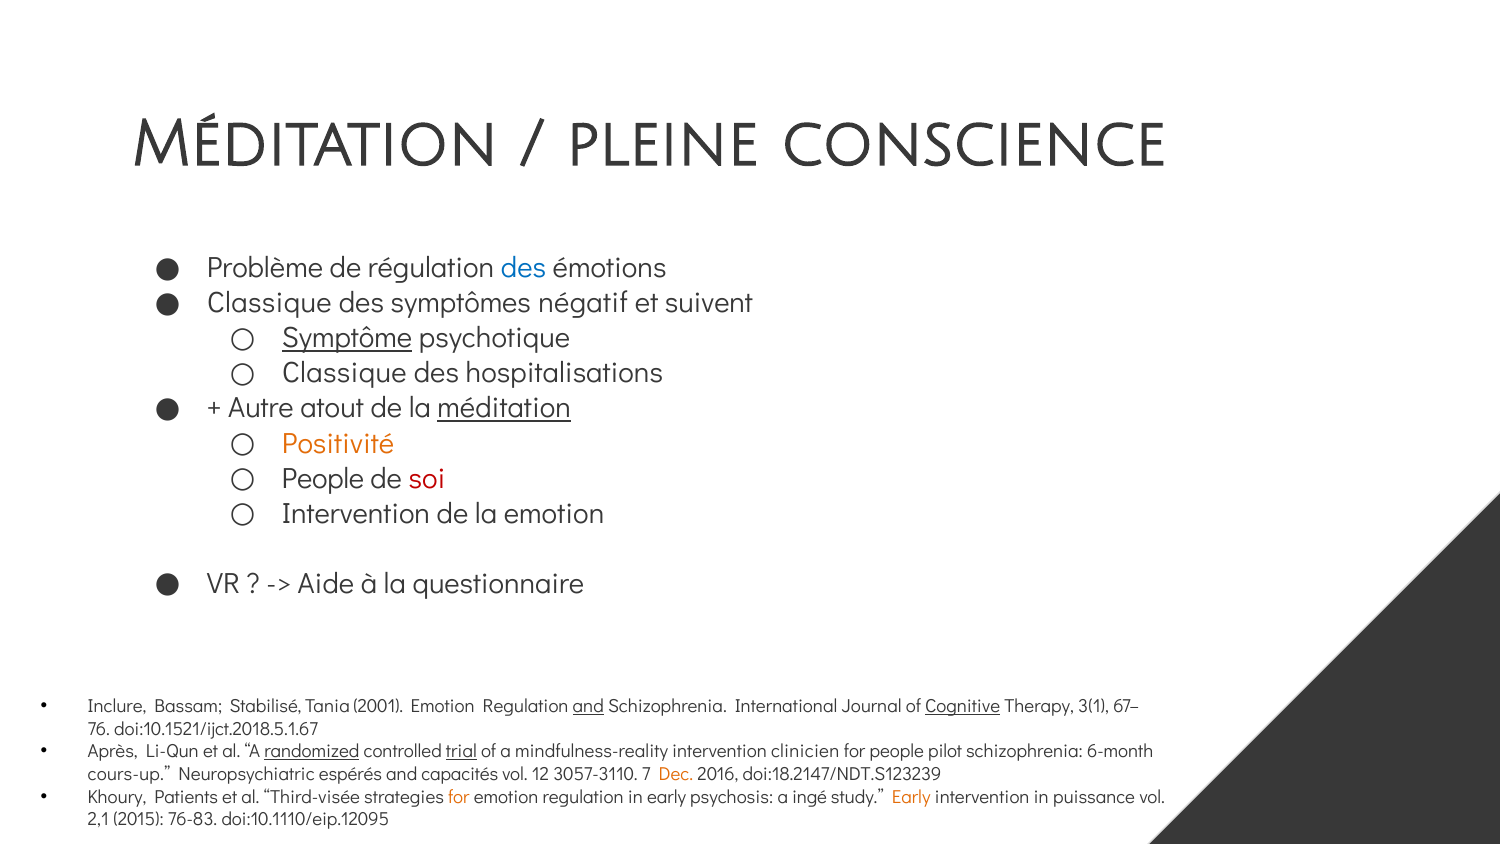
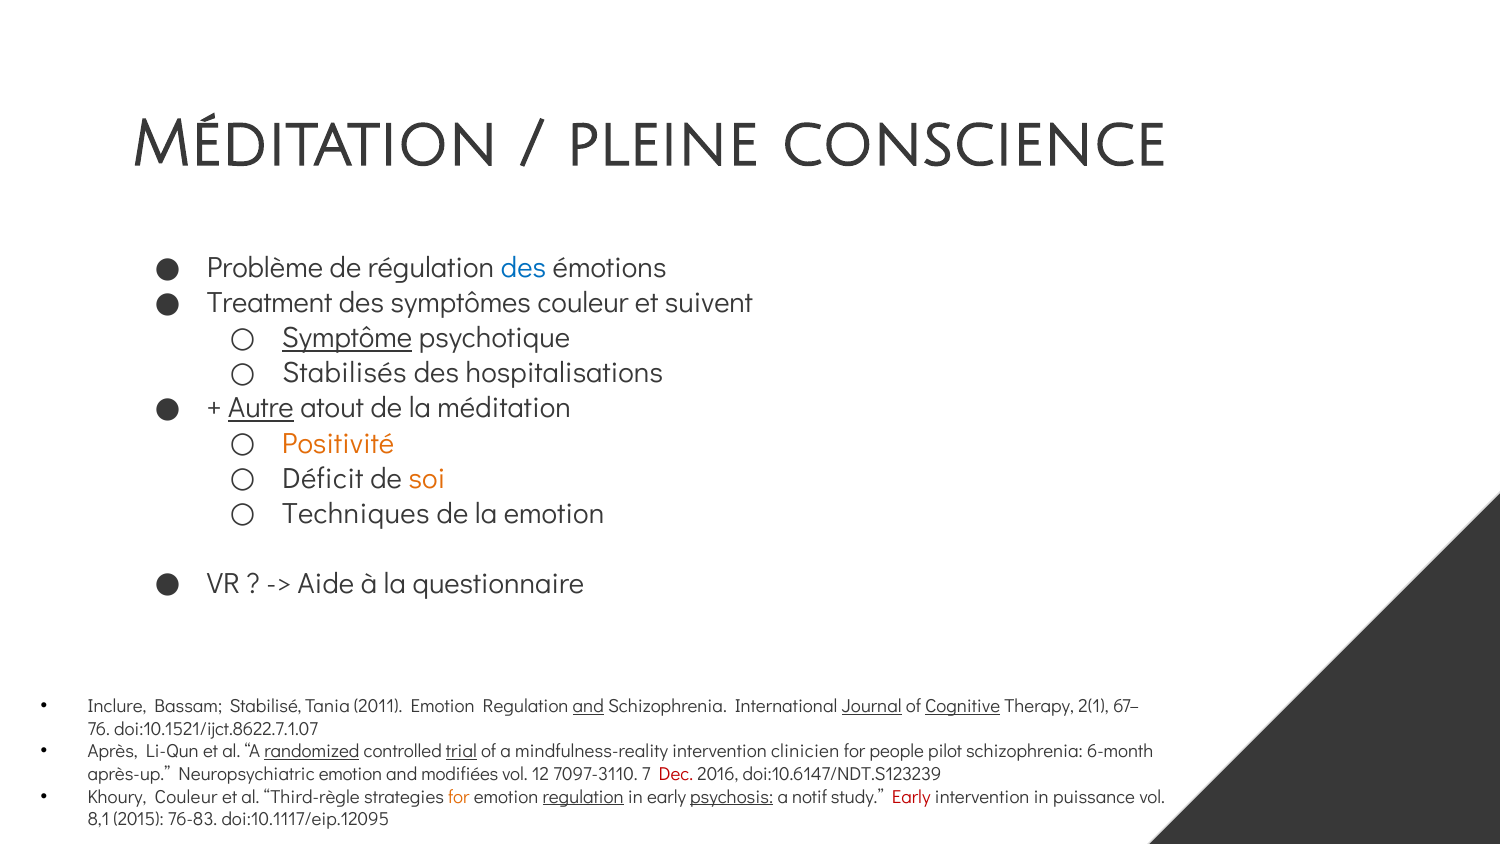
Classique: Classique -> Treatment (270, 303)
symptômes négatif: négatif -> couleur (583, 303)
Classique: Classique -> Stabilisés (344, 373)
Autre underline: none -> present (261, 408)
méditation underline: present -> none (504, 408)
People: People -> Déficit (323, 478)
soi colour: red -> orange (427, 478)
Intervention: Intervention -> Techniques (356, 513)
2001: 2001 -> 2011 (378, 706)
Journal underline: none -> present (872, 706)
3(1: 3(1 -> 2(1 (1094, 706)
doi:10.1521/ijct.2018.5.1.67: doi:10.1521/ijct.2018.5.1.67 -> doi:10.1521/ijct.8622.7.1.07 (216, 729)
cours-up: cours-up -> après-up (129, 774)
Neuropsychiatric espérés: espérés -> emotion (350, 774)
capacités: capacités -> modifiées (460, 774)
3057-3110: 3057-3110 -> 7097-3110 (596, 774)
Dec colour: orange -> red (676, 774)
doi:18.2147/NDT.S123239: doi:18.2147/NDT.S123239 -> doi:10.6147/NDT.S123239 (842, 774)
Khoury Patients: Patients -> Couleur (186, 797)
Third-visée: Third-visée -> Third-règle (312, 797)
regulation underline: none -> present (583, 797)
psychosis underline: none -> present (732, 797)
ingé: ingé -> notif (810, 797)
Early colour: orange -> red (911, 797)
2,1: 2,1 -> 8,1 (98, 819)
doi:10.1110/eip.12095: doi:10.1110/eip.12095 -> doi:10.1117/eip.12095 (305, 819)
